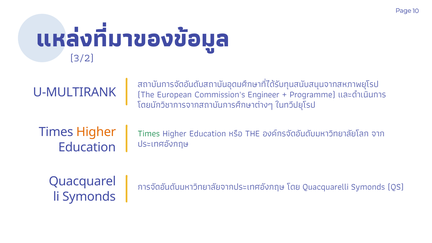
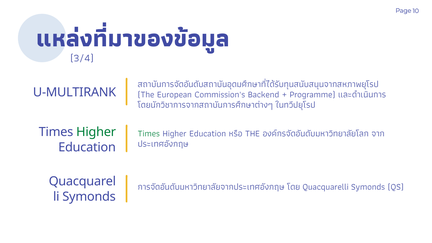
3/2: 3/2 -> 3/4 (82, 58)
Engineer: Engineer -> Backend (264, 95)
Higher colour: orange -> green (96, 132)
